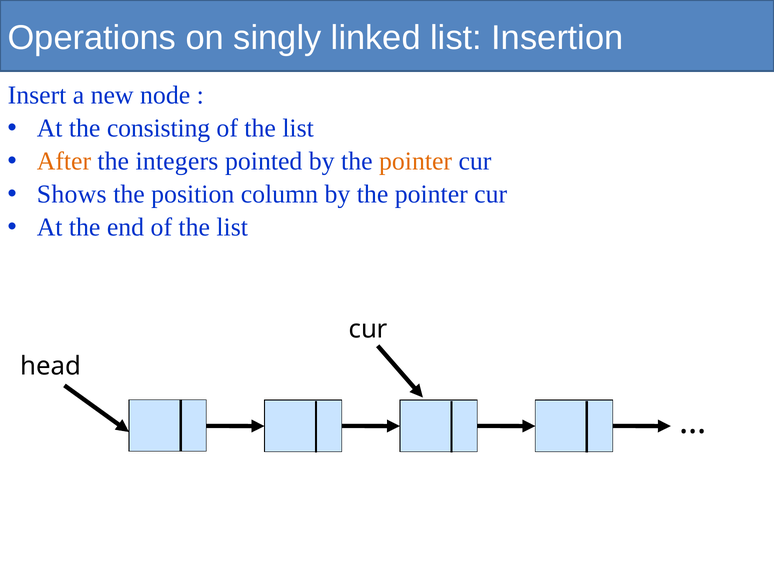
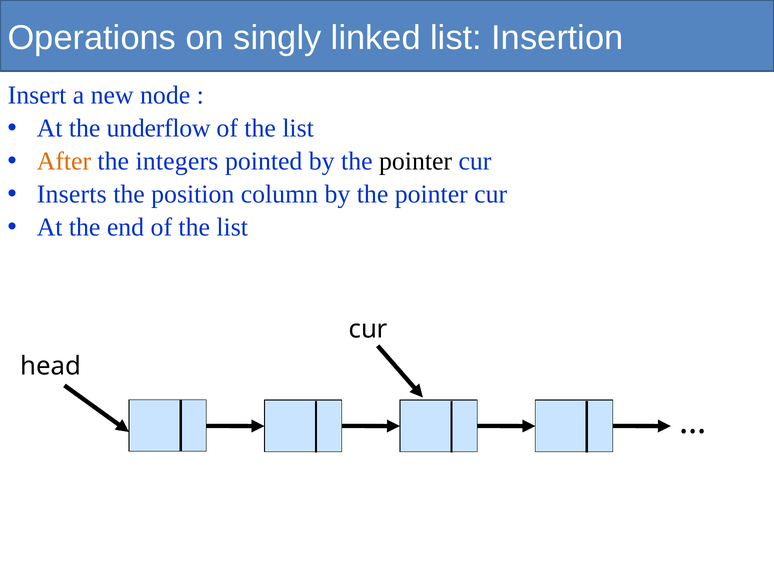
consisting: consisting -> underflow (159, 128)
pointer colour: orange -> black (416, 161)
Shows: Shows -> Inserts (72, 194)
